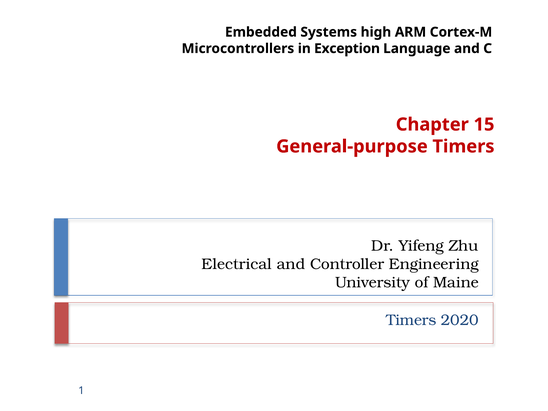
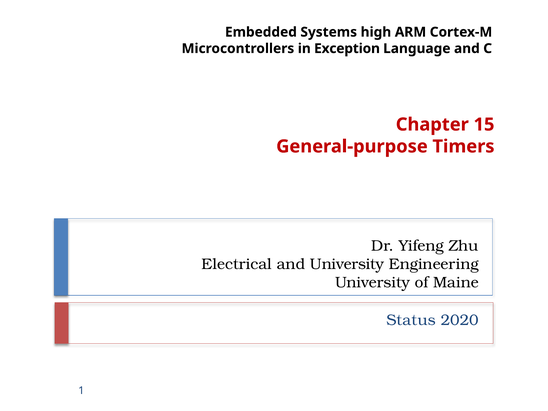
and Controller: Controller -> University (347, 264)
Timers: Timers -> Status (411, 320)
